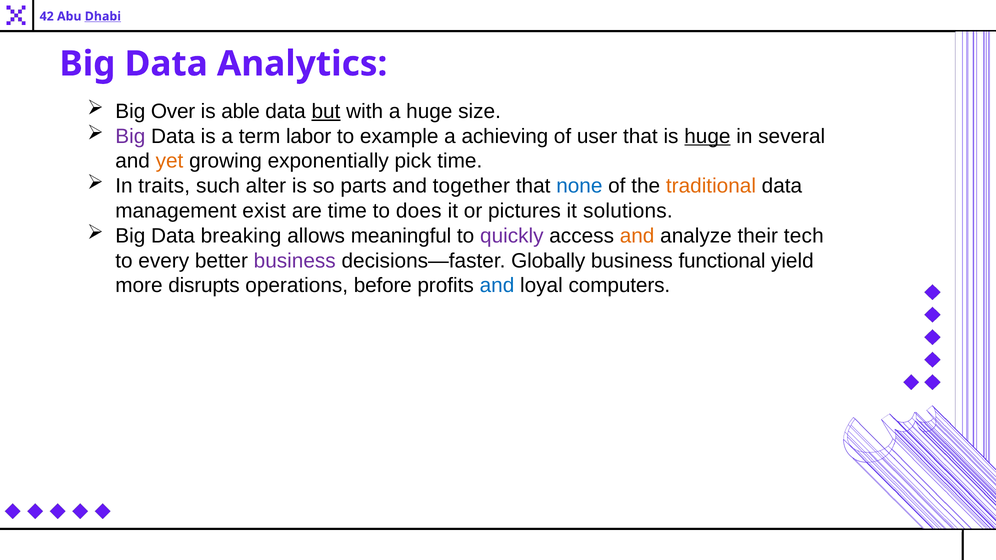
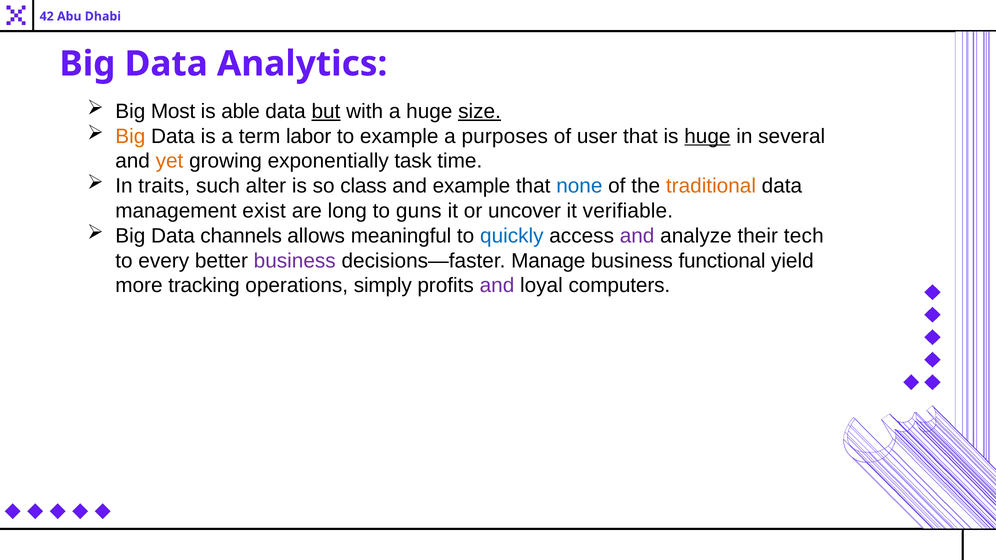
Dhabi underline: present -> none (103, 16)
Over: Over -> Most (173, 111)
size underline: none -> present (480, 111)
Big colour: purple -> orange (130, 136)
achieving: achieving -> purposes (505, 136)
pick: pick -> task (413, 161)
parts: parts -> class (364, 186)
and together: together -> example (471, 186)
are time: time -> long (347, 211)
does: does -> guns (419, 211)
pictures: pictures -> uncover (525, 211)
solutions: solutions -> verifiable (628, 211)
breaking: breaking -> channels (241, 236)
quickly colour: purple -> blue (512, 236)
and colour: orange -> purple (637, 236)
Globally: Globally -> Manage (548, 261)
disrupts: disrupts -> tracking (204, 286)
before: before -> simply (383, 286)
and colour: blue -> purple (497, 286)
